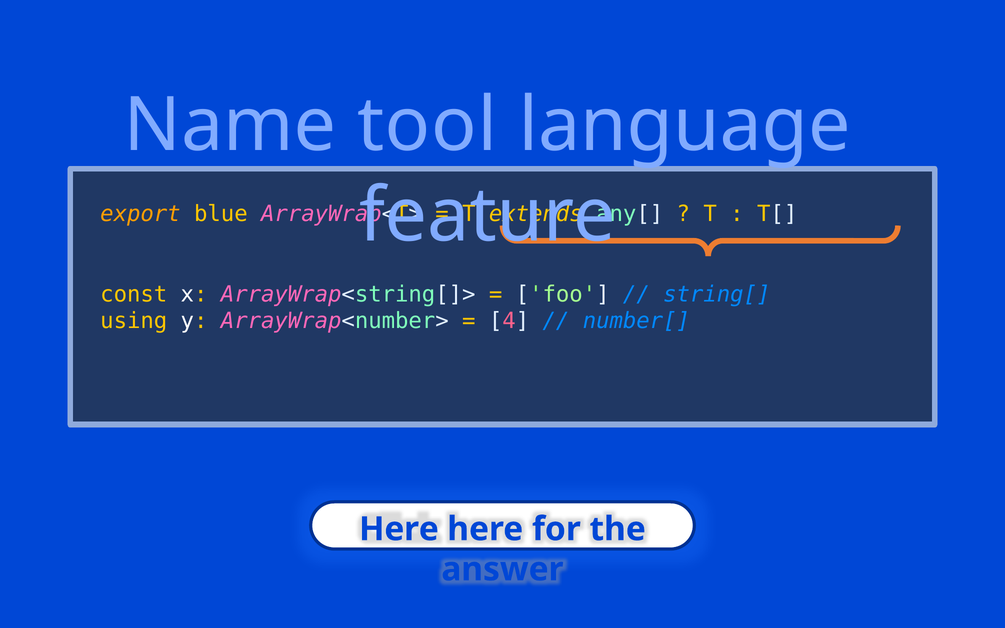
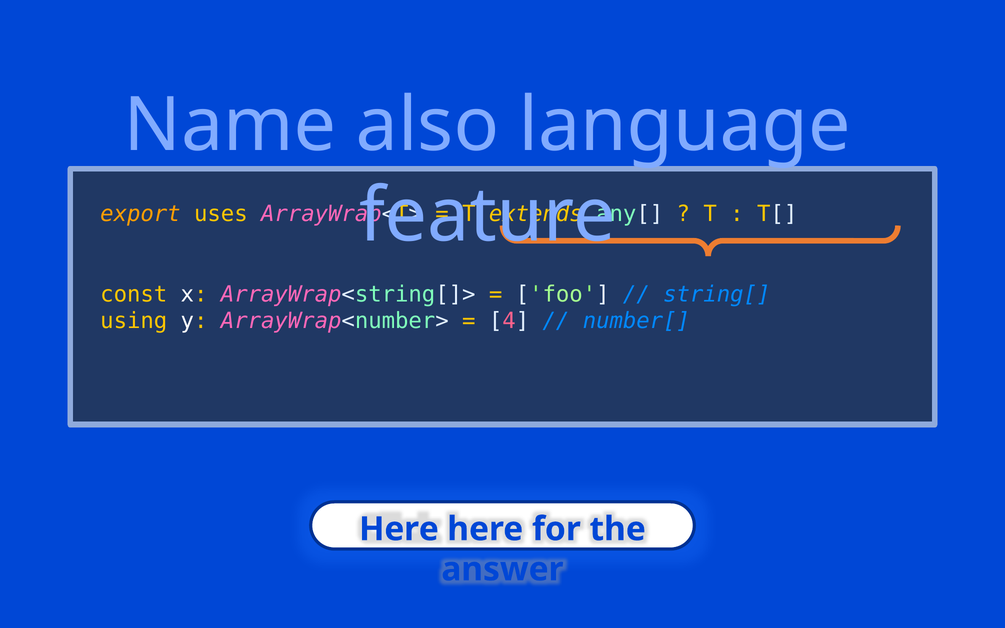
tool: tool -> also (427, 125)
blue: blue -> uses (221, 214)
